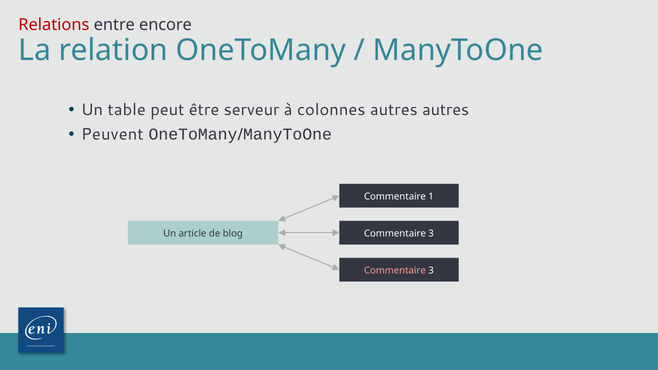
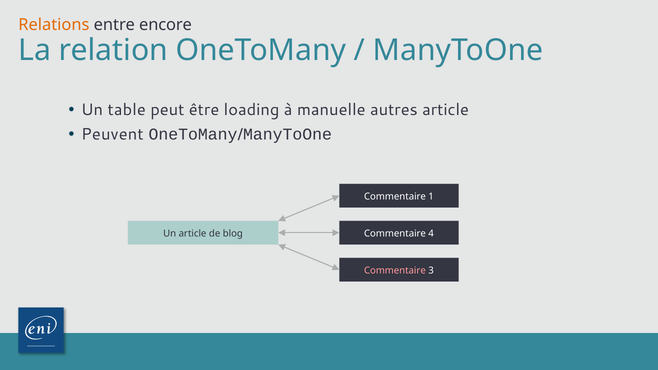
Relations colour: red -> orange (54, 25)
serveur: serveur -> loading (252, 110)
colonnes: colonnes -> manuelle (331, 110)
autres autres: autres -> article (446, 110)
blog Commentaire 3: 3 -> 4 (431, 233)
